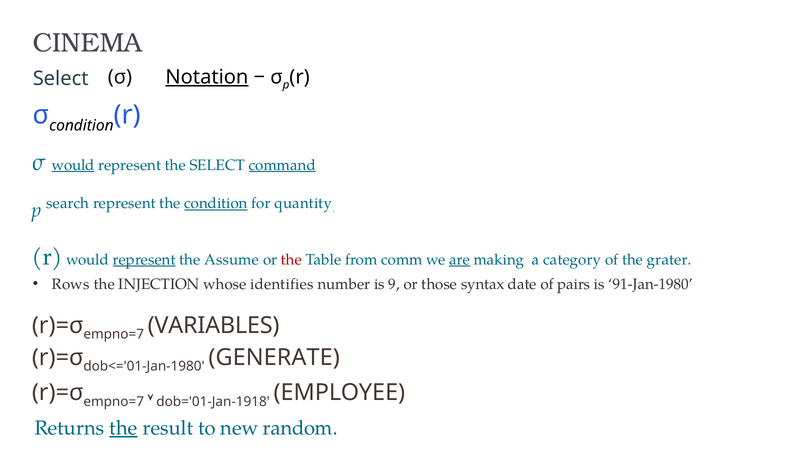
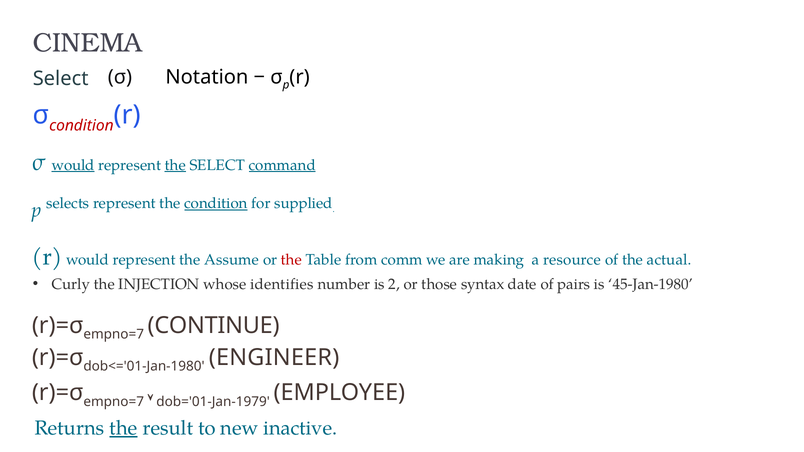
Notation underline: present -> none (207, 77)
condition colour: black -> red (81, 125)
the underline: none -> present (175, 165)
search: search -> selects (68, 203)
quantity: quantity -> supplied (303, 203)
represent underline: present -> none (144, 260)
are underline: present -> none (460, 260)
category: category -> resource (572, 260)
grater: grater -> actual (669, 260)
Rows: Rows -> Curly (71, 284)
9: 9 -> 2 (394, 284)
91-Jan-1980: 91-Jan-1980 -> 45-Jan-1980 (651, 284)
VARIABLES: VARIABLES -> CONTINUE (214, 325)
GENERATE: GENERATE -> ENGINEER (274, 358)
dob='01-Jan-1918: dob='01-Jan-1918 -> dob='01-Jan-1979 (213, 402)
random: random -> inactive (300, 428)
